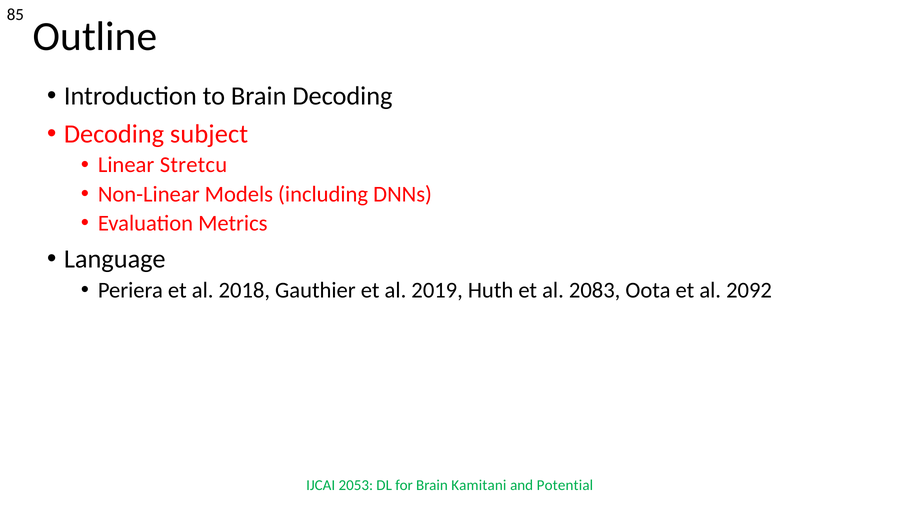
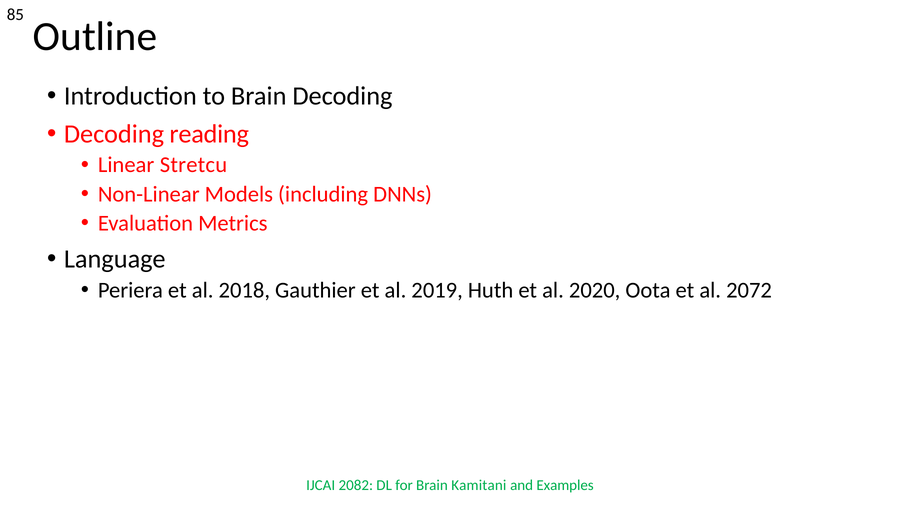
subject: subject -> reading (209, 134)
2083: 2083 -> 2020 (595, 290)
2092: 2092 -> 2072 (749, 290)
2053: 2053 -> 2082 (356, 485)
Potential: Potential -> Examples (565, 485)
